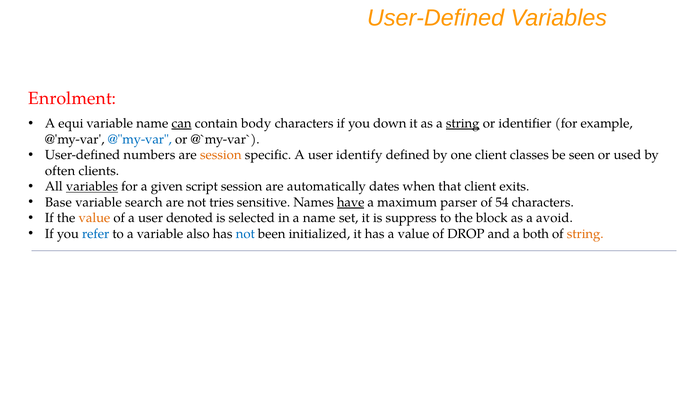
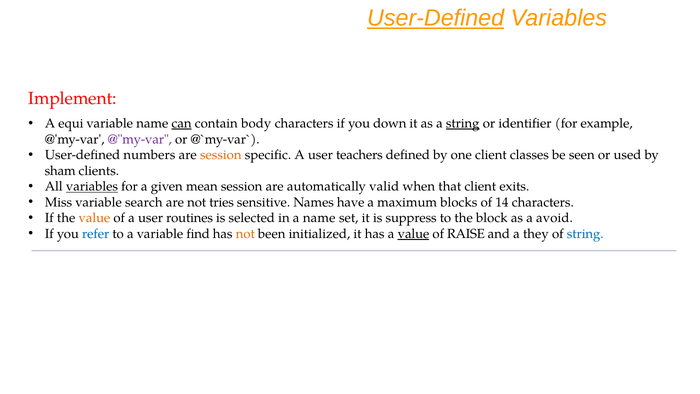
User-Defined underline: none -> present (436, 18)
Enrolment: Enrolment -> Implement (73, 98)
@"my-var colour: blue -> purple (140, 139)
identify: identify -> teachers (359, 155)
often: often -> sham (60, 171)
script: script -> mean (202, 186)
dates: dates -> valid (384, 186)
Base: Base -> Miss (59, 202)
have underline: present -> none (351, 202)
parser: parser -> blocks (459, 202)
54: 54 -> 14 (502, 202)
denoted: denoted -> routines (190, 218)
also: also -> find (198, 234)
not colour: blue -> orange (245, 234)
value underline: none -> present (414, 234)
DROP: DROP -> RAISE (466, 234)
both: both -> they (536, 234)
string colour: orange -> blue (585, 234)
